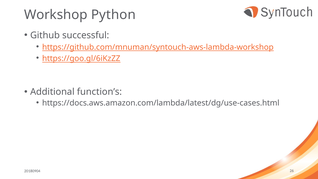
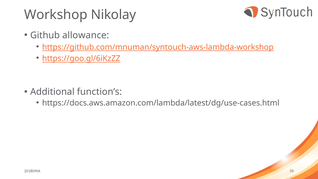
Python: Python -> Nikolay (114, 15)
successful: successful -> allowance (86, 35)
